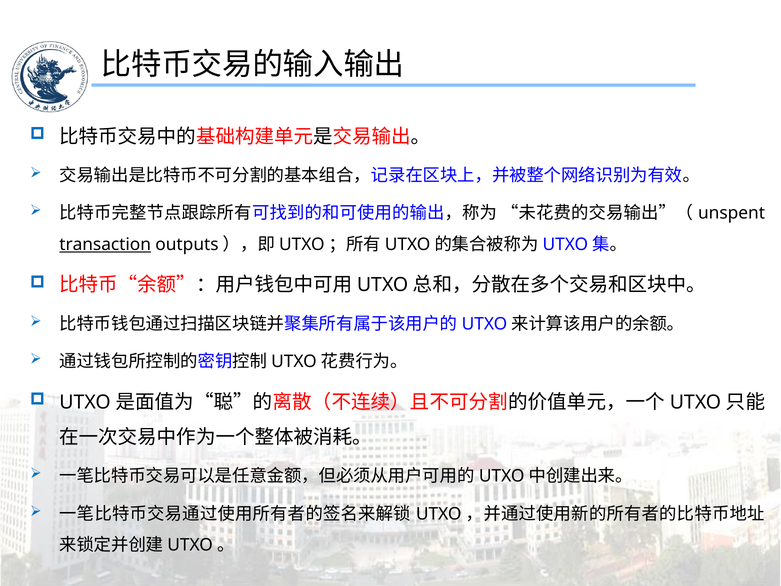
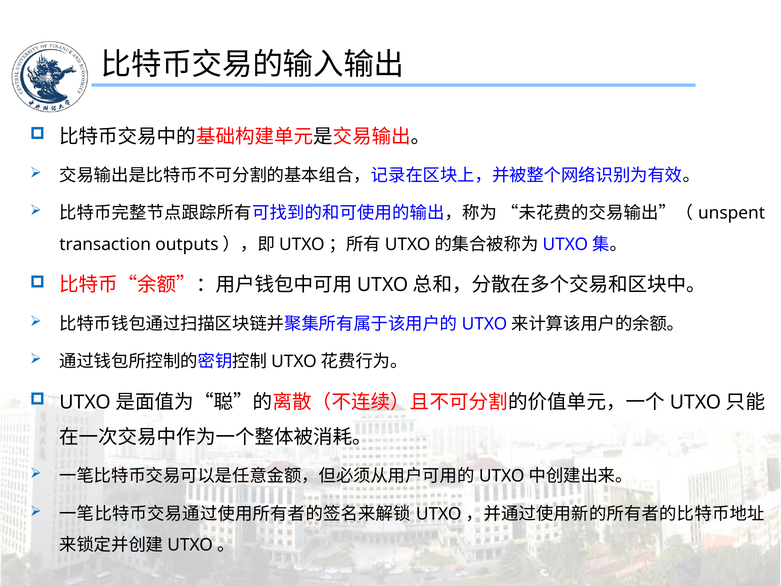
transaction underline: present -> none (105, 244)
